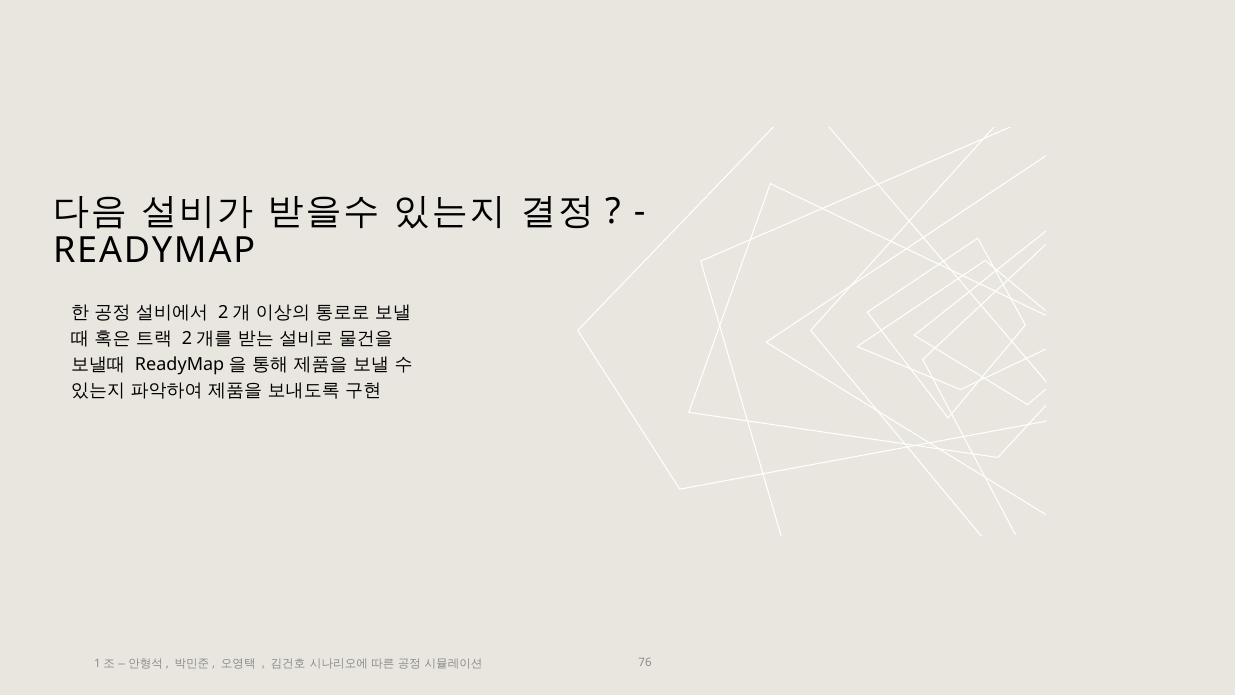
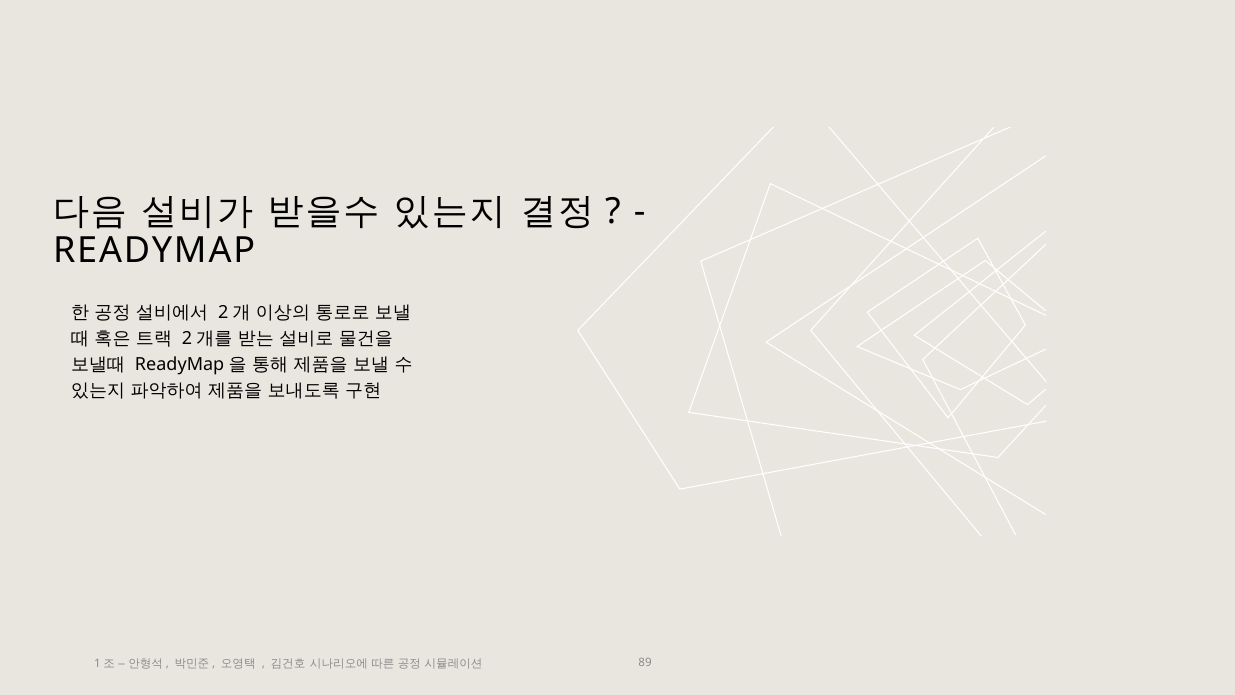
76: 76 -> 89 (645, 662)
